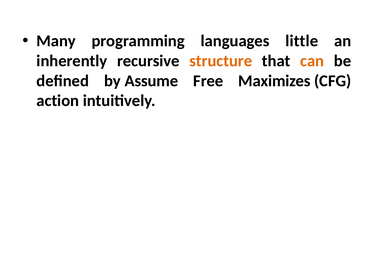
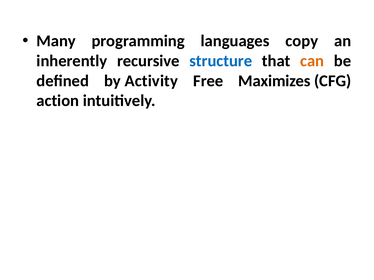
little: little -> copy (302, 41)
structure colour: orange -> blue (221, 61)
Assume: Assume -> Activity (151, 81)
